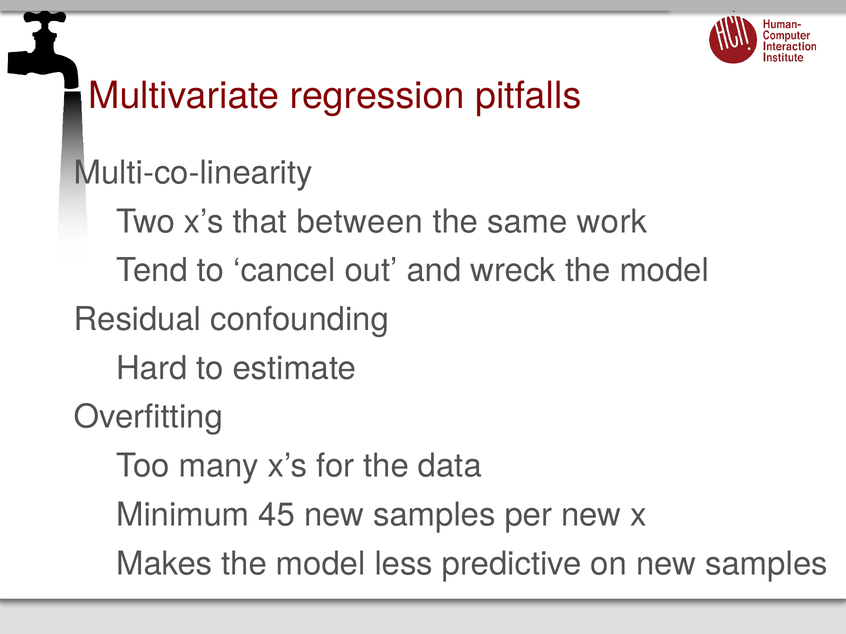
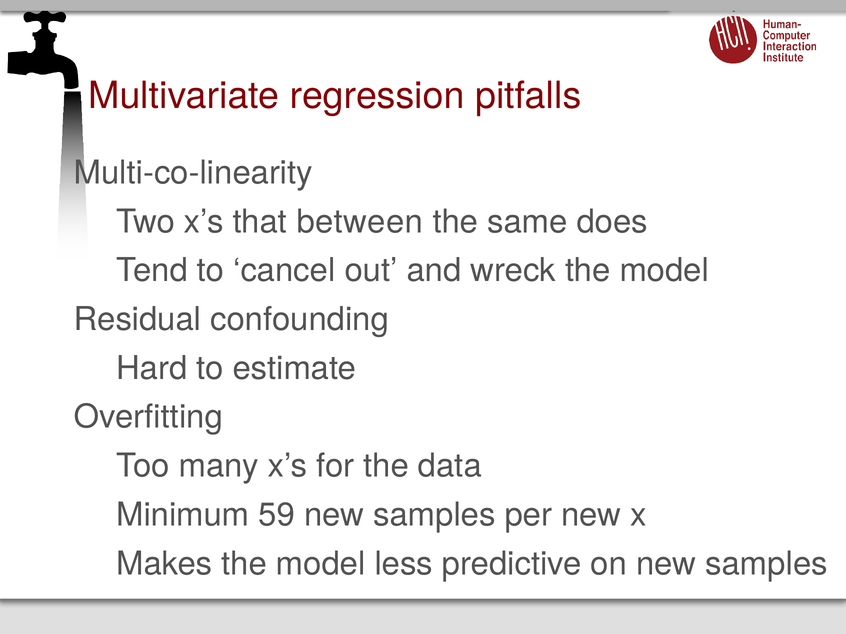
work: work -> does (612, 222)
45: 45 -> 59 (277, 515)
